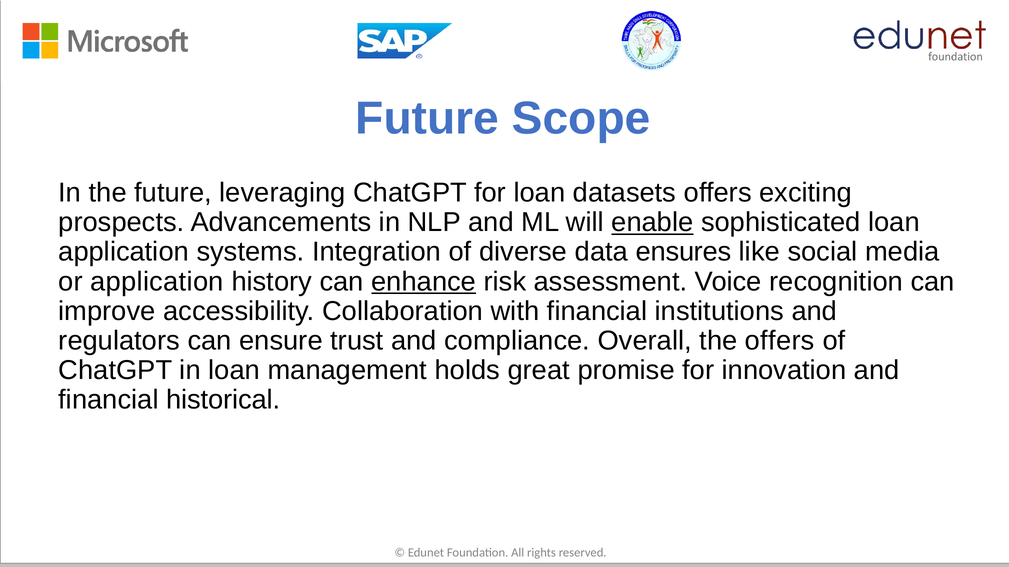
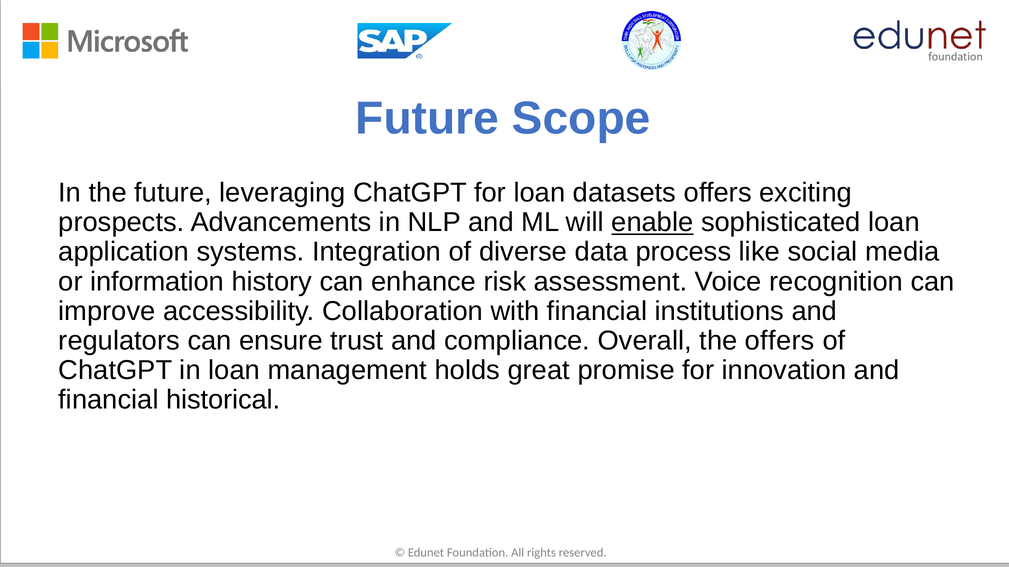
ensures: ensures -> process (683, 252)
or application: application -> information (157, 282)
enhance underline: present -> none (424, 282)
